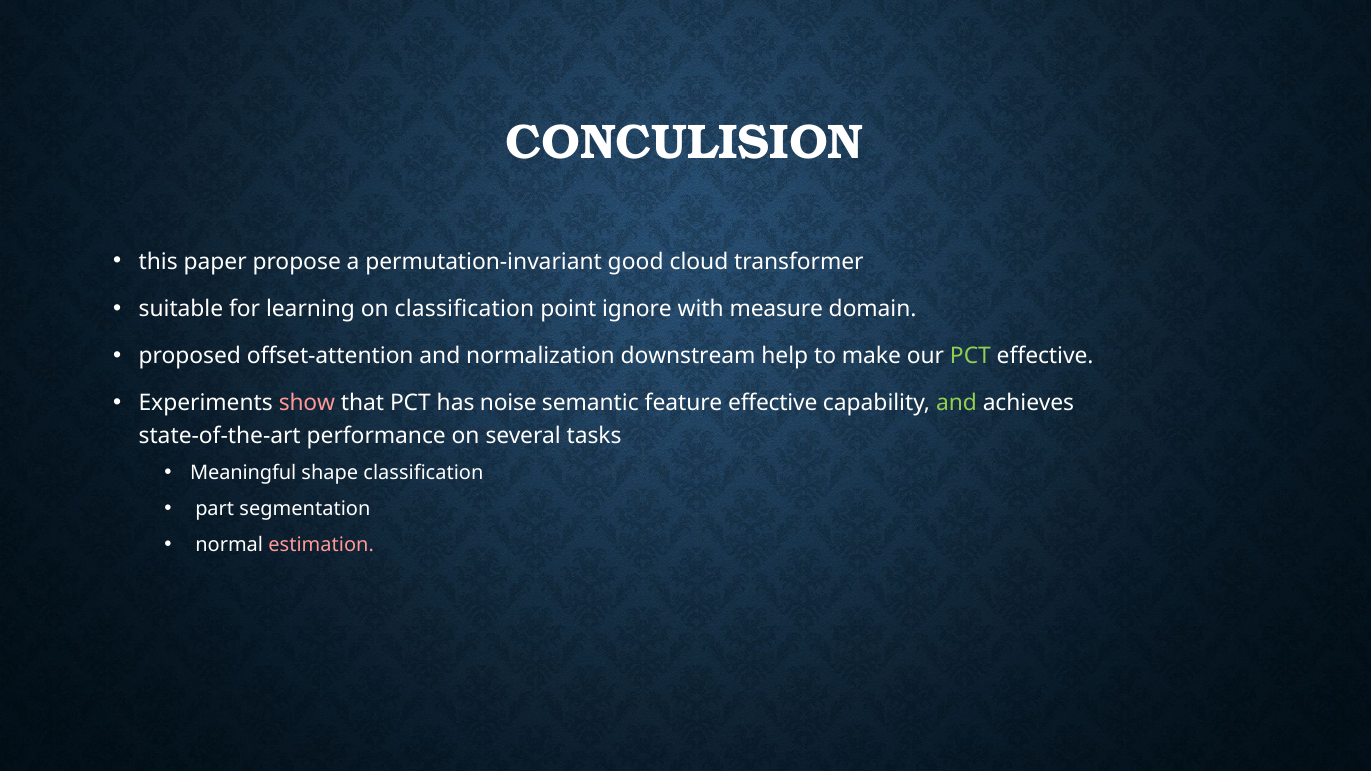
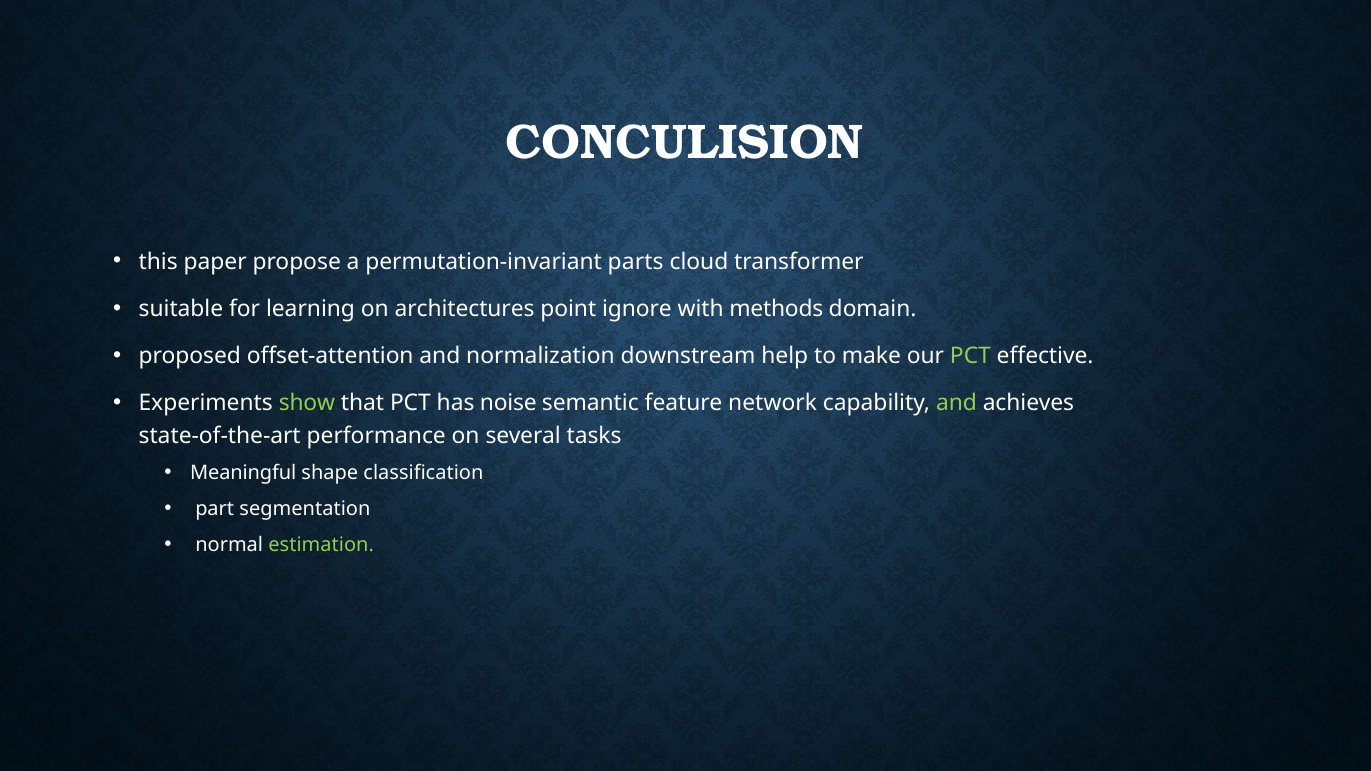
good: good -> parts (636, 262)
on classification: classification -> architectures (465, 309)
measure: measure -> methods (776, 309)
show colour: pink -> light green (307, 403)
feature effective: effective -> network (773, 403)
estimation colour: pink -> light green (321, 545)
